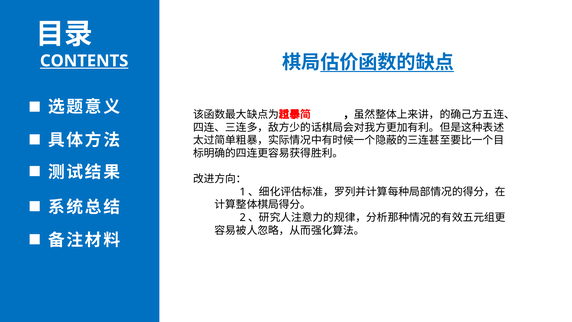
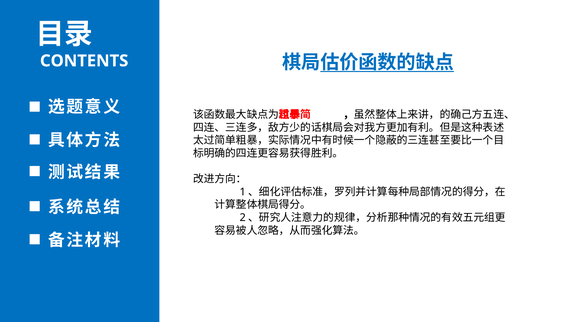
CONTENTS underline: present -> none (84, 61)
